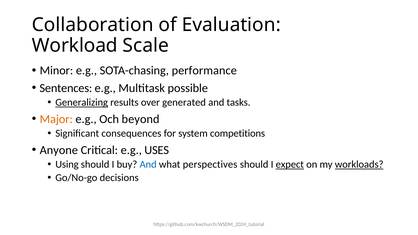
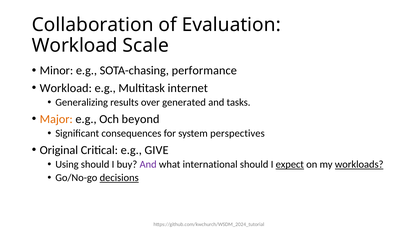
Sentences: Sentences -> Workload (66, 88)
possible: possible -> internet (188, 88)
Generalizing underline: present -> none (82, 103)
competitions: competitions -> perspectives (237, 134)
Anyone: Anyone -> Original (59, 150)
USES: USES -> GIVE (157, 150)
And colour: blue -> purple (148, 164)
perspectives: perspectives -> international (210, 164)
decisions underline: none -> present (119, 178)
